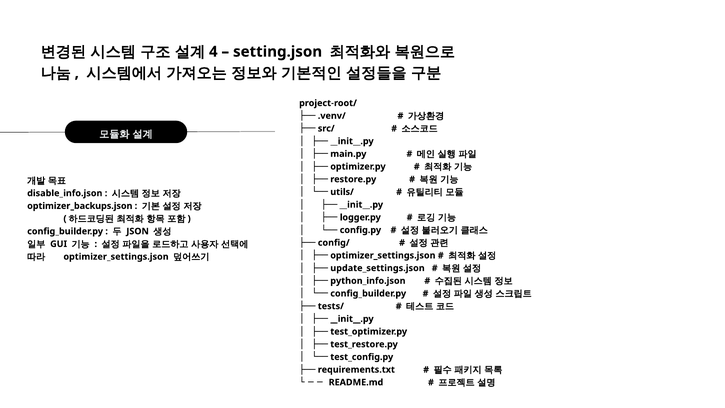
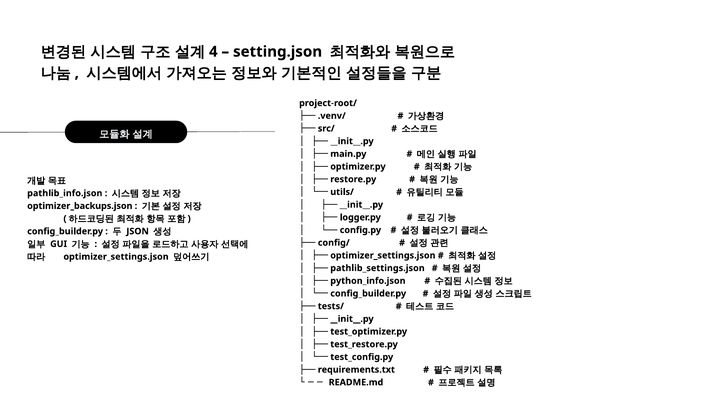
disable_info.json: disable_info.json -> pathlib_info.json (65, 193)
update_settings.json: update_settings.json -> pathlib_settings.json (377, 268)
